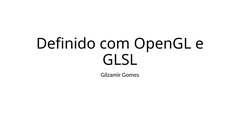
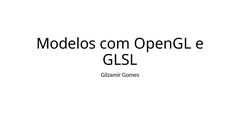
Definido: Definido -> Modelos (66, 44)
